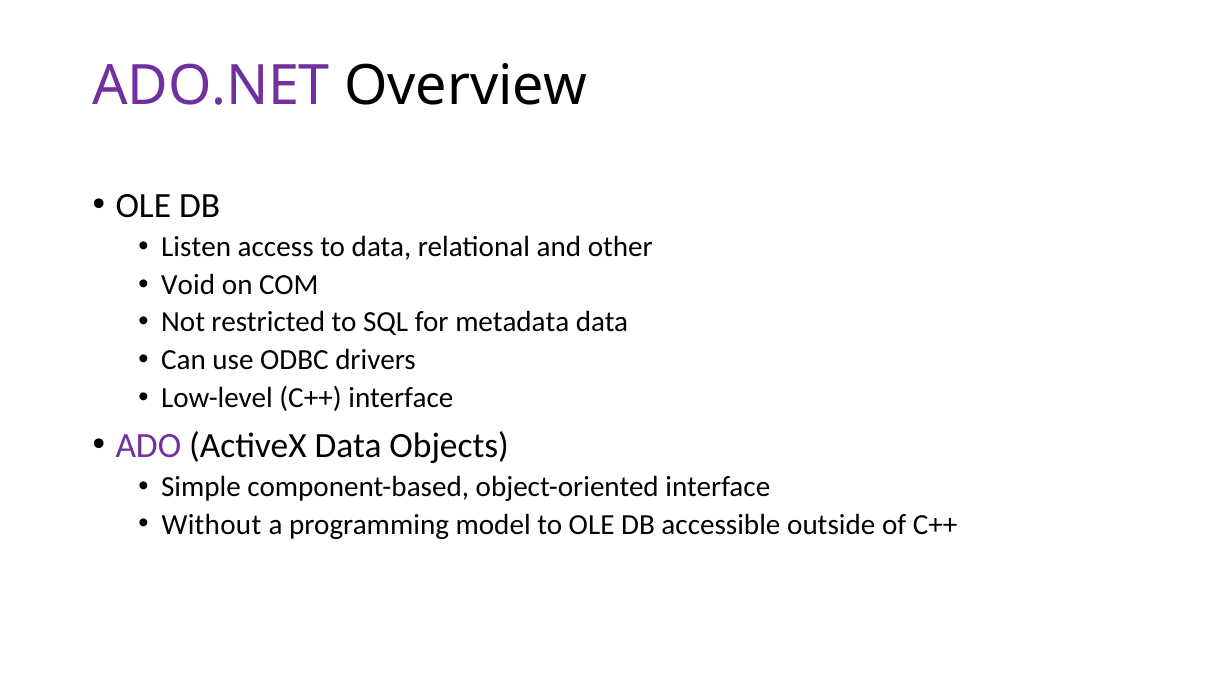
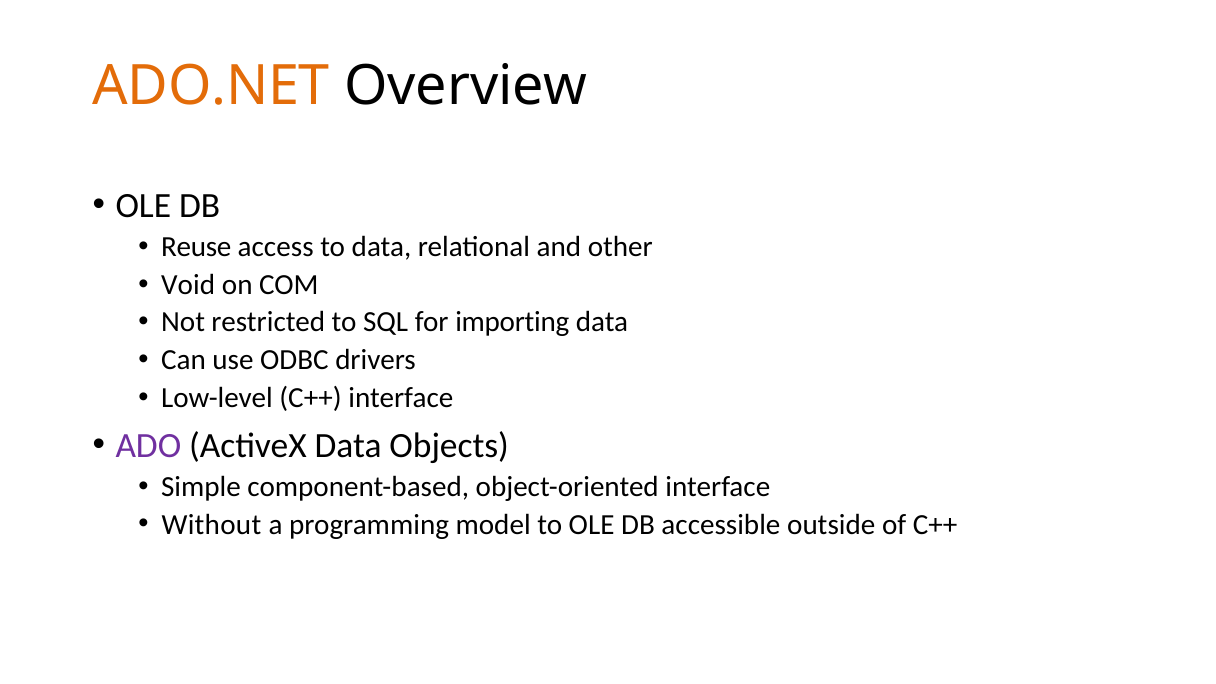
ADO.NET colour: purple -> orange (211, 86)
Listen: Listen -> Reuse (196, 247)
metadata: metadata -> importing (512, 322)
